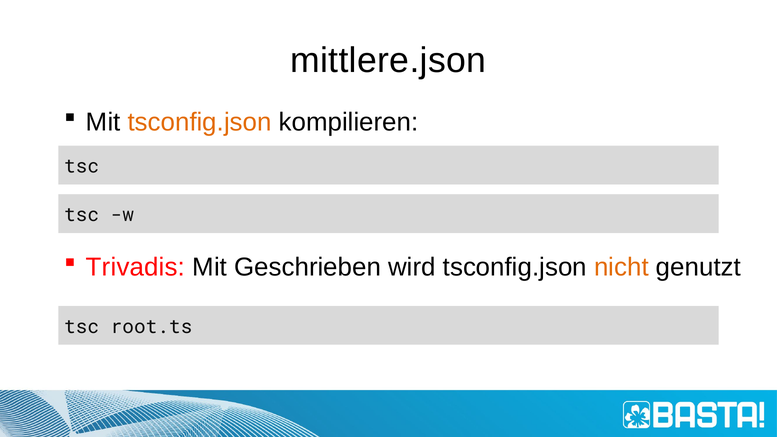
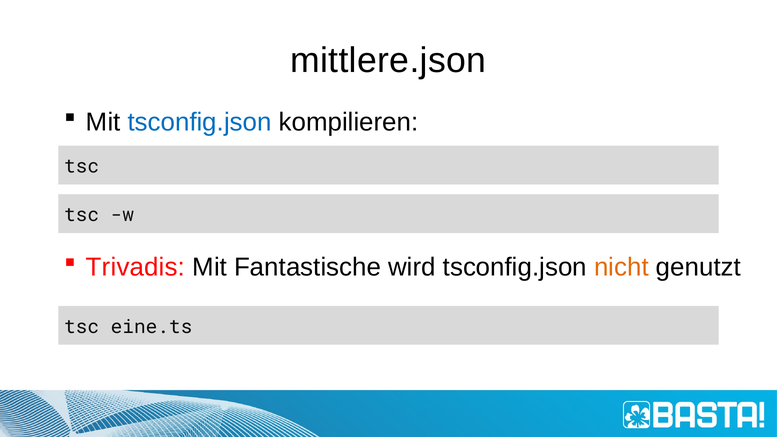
tsconfig.json colour: orange -> blue (200, 122)
Geschrieben: Geschrieben -> Fantastische (308, 267)
root.ts: root.ts -> eine.ts (152, 327)
